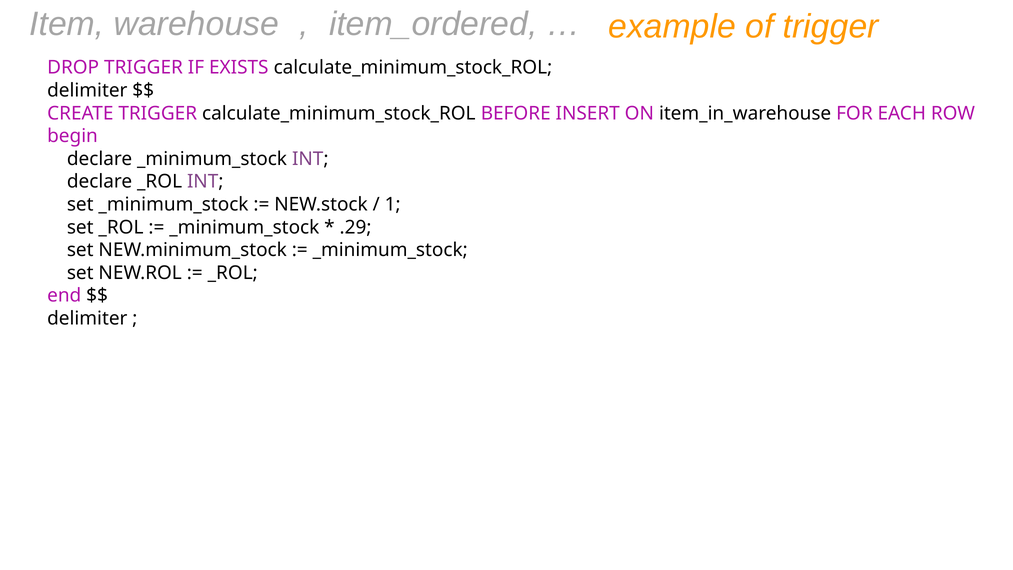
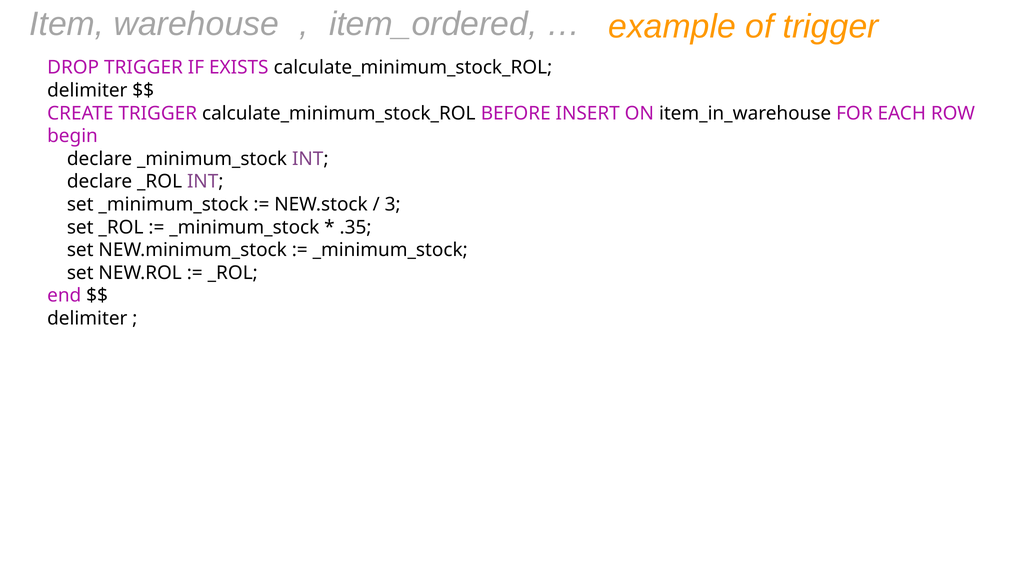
1: 1 -> 3 (393, 204)
.29: .29 -> .35 (356, 227)
